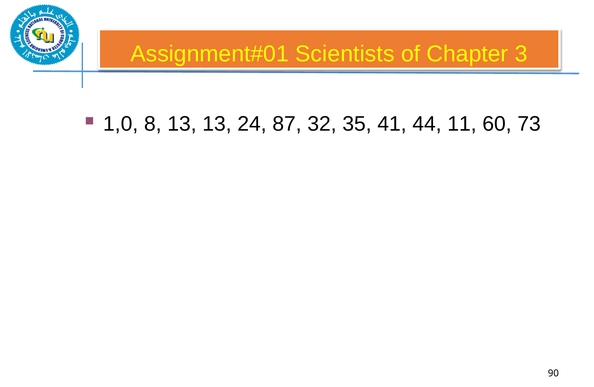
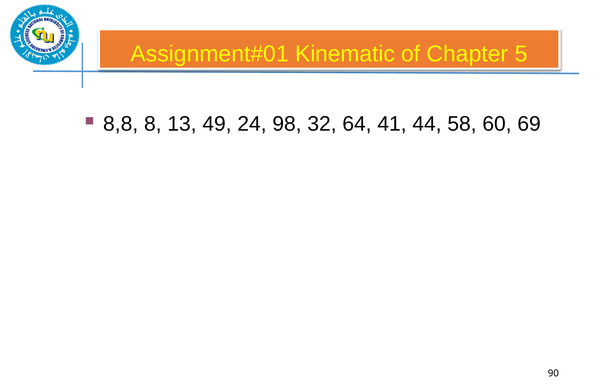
Scientists: Scientists -> Kinematic (345, 54)
3: 3 -> 5 (521, 54)
1,0: 1,0 -> 8,8 (121, 124)
13 13: 13 -> 49 (217, 124)
87: 87 -> 98 (287, 124)
35: 35 -> 64 (357, 124)
11: 11 -> 58 (462, 124)
73: 73 -> 69 (529, 124)
